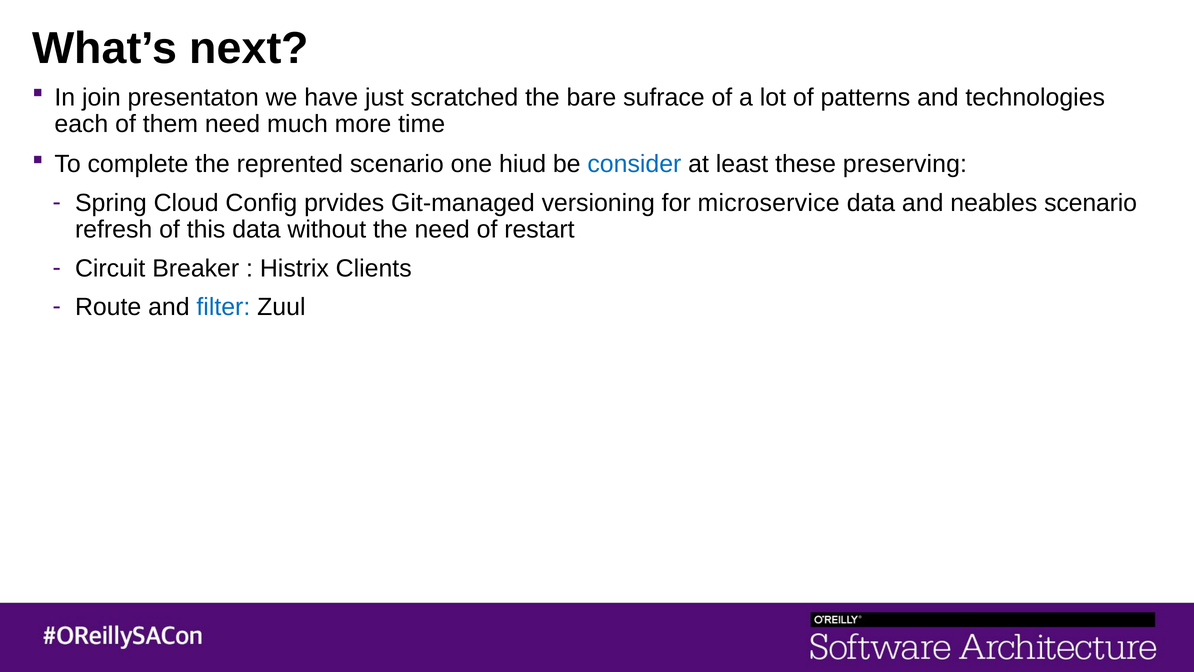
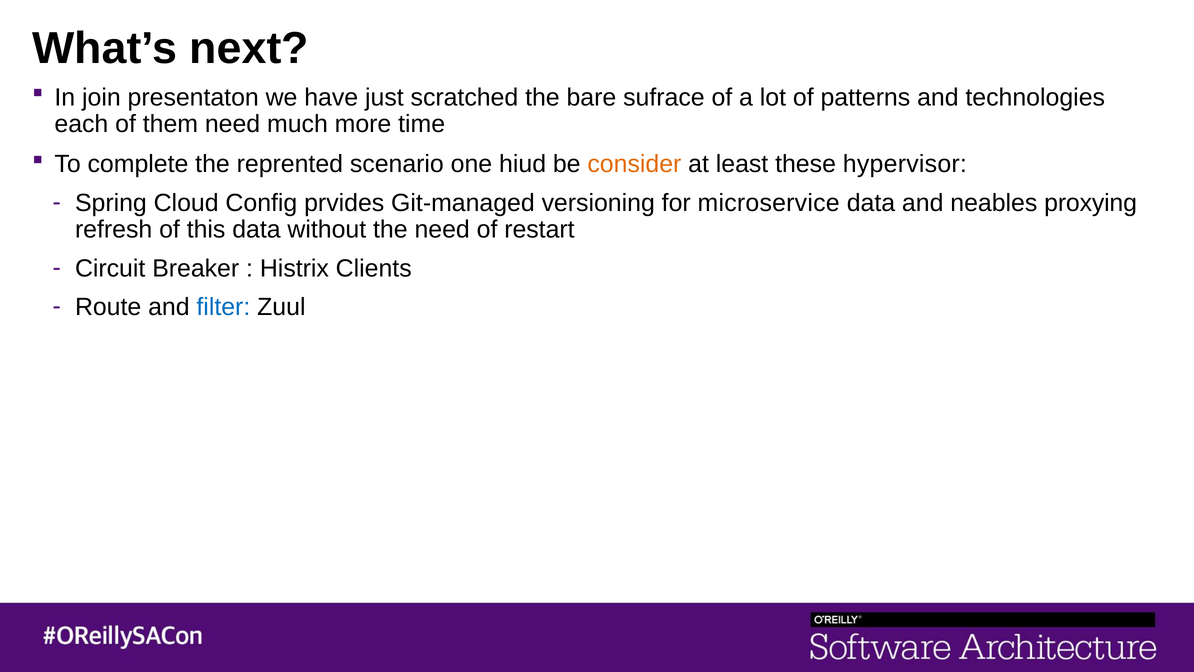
consider colour: blue -> orange (634, 164)
preserving: preserving -> hypervisor (905, 164)
neables scenario: scenario -> proxying (1091, 203)
